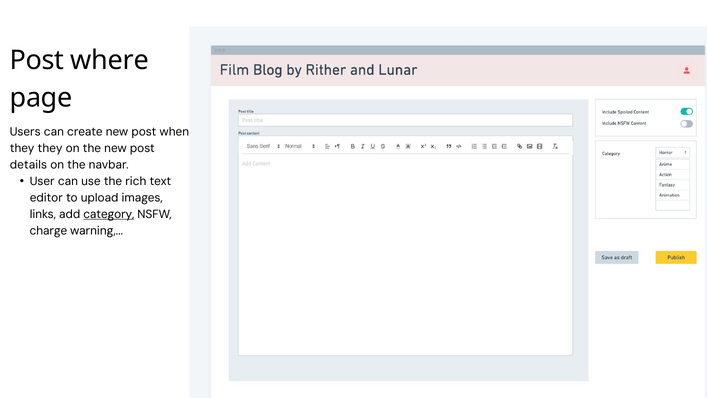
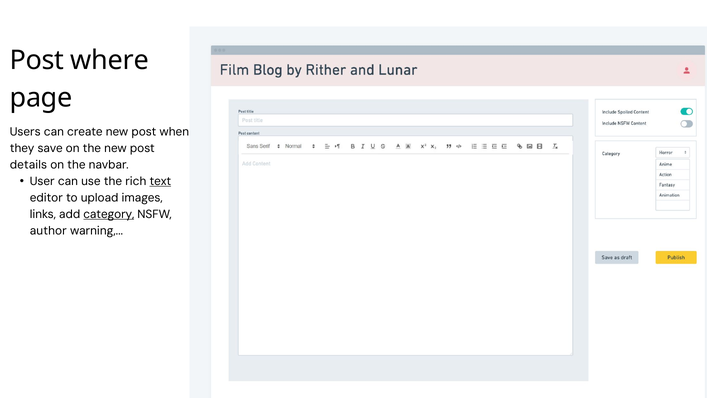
they they: they -> save (50, 148)
text underline: none -> present (160, 181)
charge: charge -> author (48, 231)
